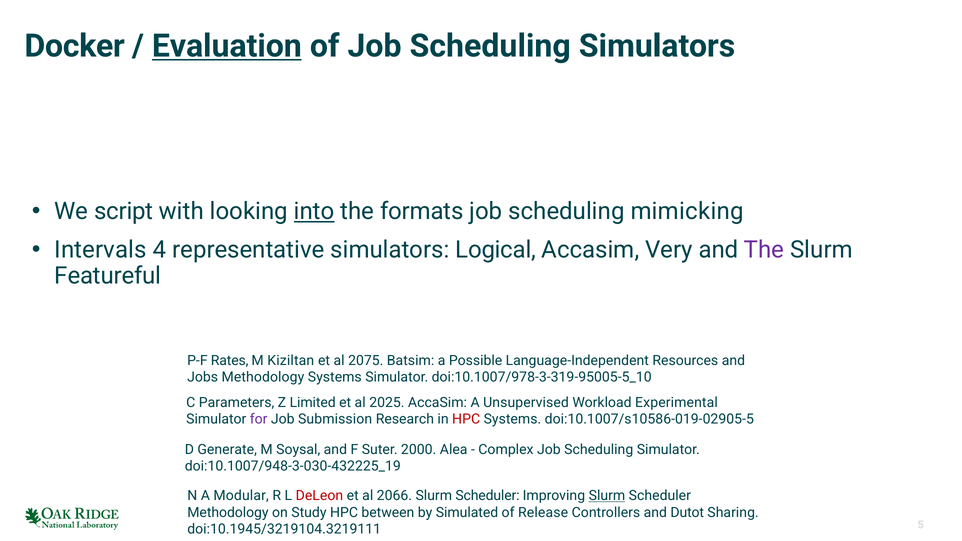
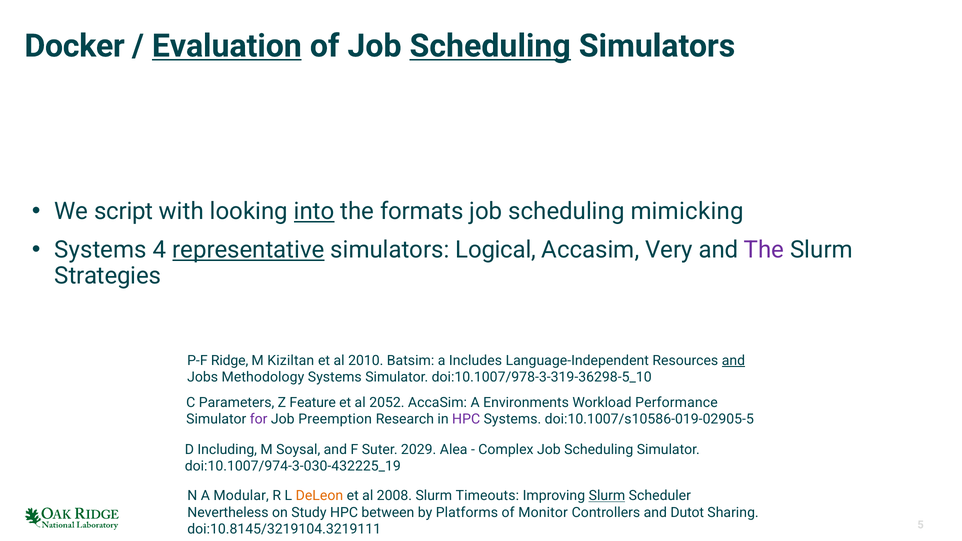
Scheduling underline: none -> present (490, 46)
Intervals: Intervals -> Systems (101, 250)
representative underline: none -> present (248, 250)
Featureful: Featureful -> Strategies (108, 276)
Rates: Rates -> Ridge (230, 361)
2075: 2075 -> 2010 (366, 361)
Possible: Possible -> Includes (476, 361)
and underline: none -> present (733, 361)
doi:10.1007/978-3-319-95005-5_10: doi:10.1007/978-3-319-95005-5_10 -> doi:10.1007/978-3-319-36298-5_10 (542, 377)
Limited: Limited -> Feature (313, 403)
2025: 2025 -> 2052 (387, 403)
Unsupervised: Unsupervised -> Environments (526, 403)
Experimental: Experimental -> Performance (676, 403)
Submission: Submission -> Preemption (335, 419)
HPC colour: red -> purple (466, 419)
Generate: Generate -> Including (227, 450)
2000: 2000 -> 2029 (419, 450)
doi:10.1007/948-3-030-432225_19: doi:10.1007/948-3-030-432225_19 -> doi:10.1007/974-3-030-432225_19 (293, 466)
DeLeon colour: red -> orange (319, 496)
2066: 2066 -> 2008 (394, 496)
Scheduler: Scheduler -> Timeouts (487, 496)
Methodology: Methodology -> Nevertheless (228, 513)
Simulated: Simulated -> Platforms (467, 513)
Release: Release -> Monitor (543, 513)
doi:10.1945/3219104.3219111: doi:10.1945/3219104.3219111 -> doi:10.8145/3219104.3219111 (284, 529)
